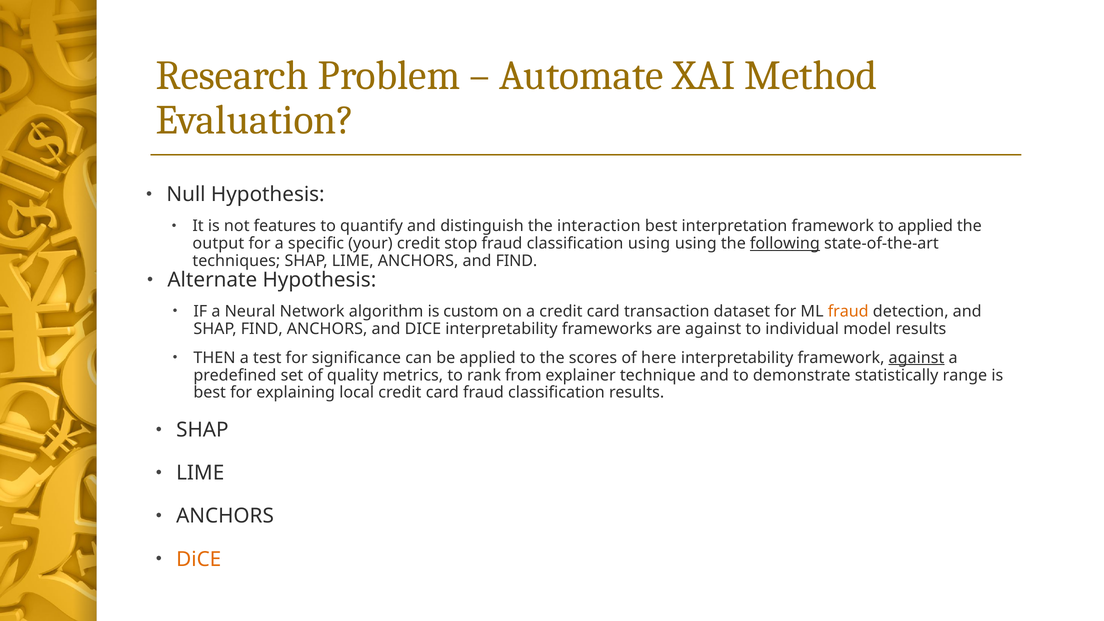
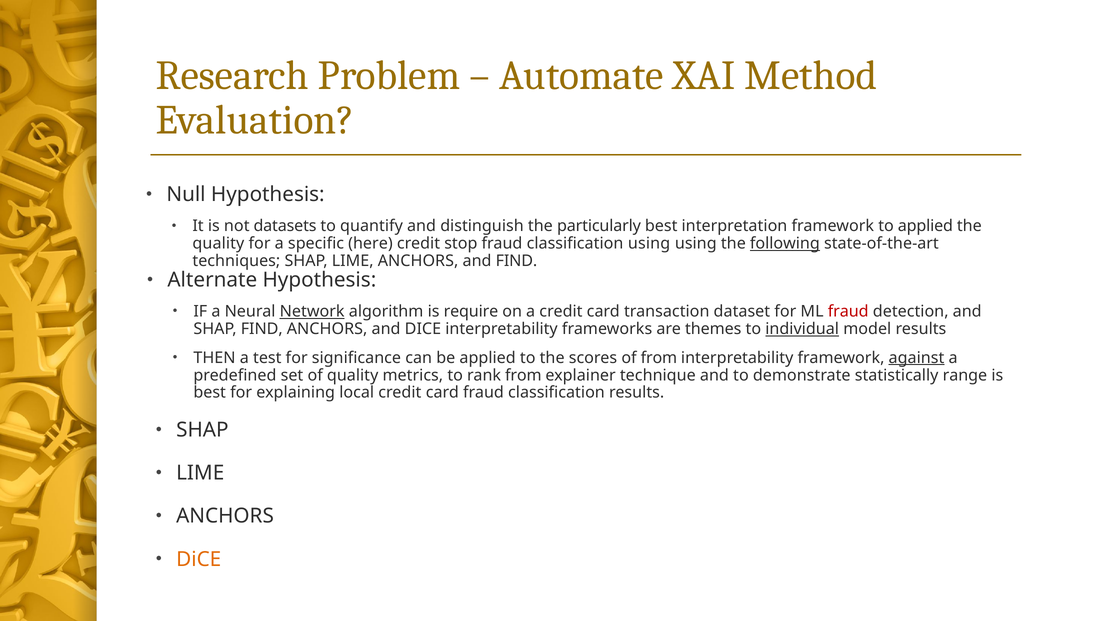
features: features -> datasets (285, 226)
interaction: interaction -> particularly (599, 226)
output: output -> quality (218, 243)
your: your -> here (370, 243)
Network underline: none -> present (312, 312)
custom: custom -> require (471, 312)
fraud colour: orange -> red (848, 312)
are against: against -> themes (713, 329)
individual underline: none -> present (802, 329)
of here: here -> from (659, 358)
